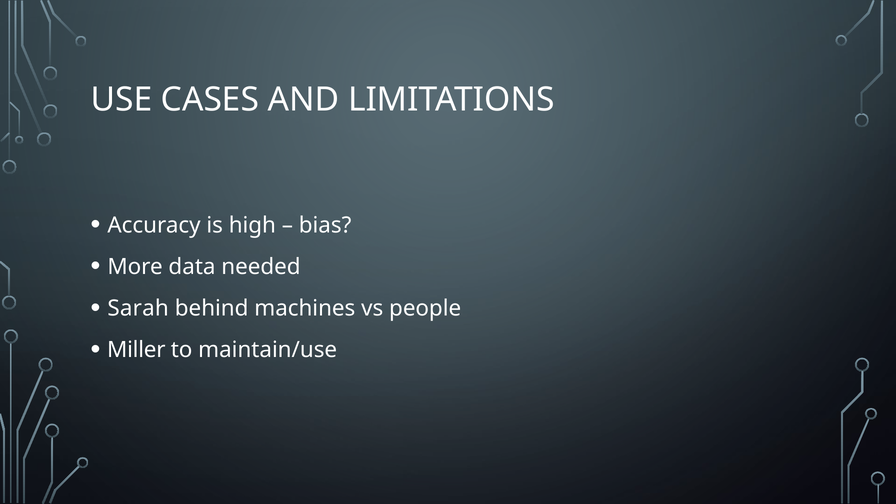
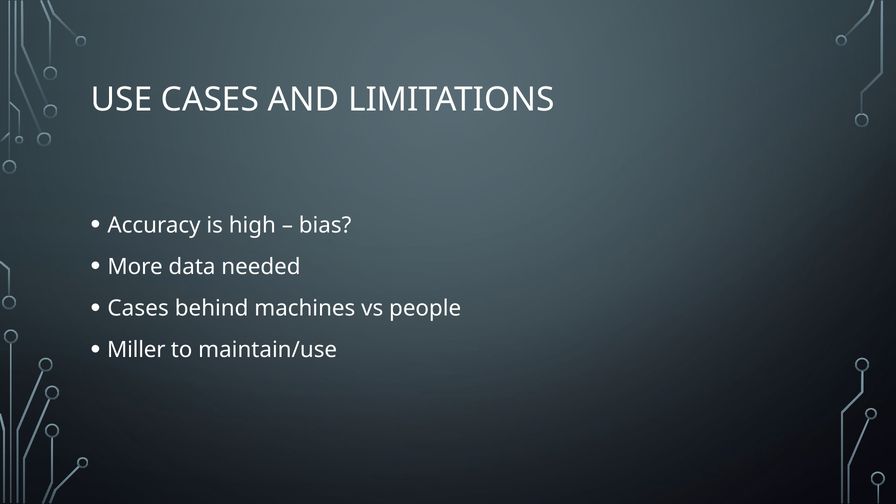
Sarah: Sarah -> Cases (138, 308)
